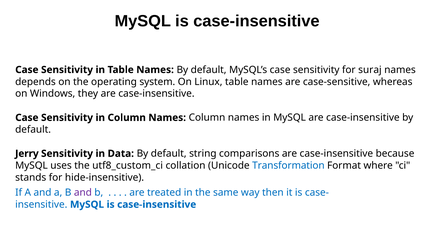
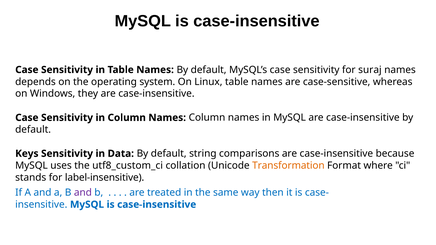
Jerry: Jerry -> Keys (27, 154)
Transformation colour: blue -> orange (288, 166)
hide-insensitive: hide-insensitive -> label-insensitive (105, 178)
